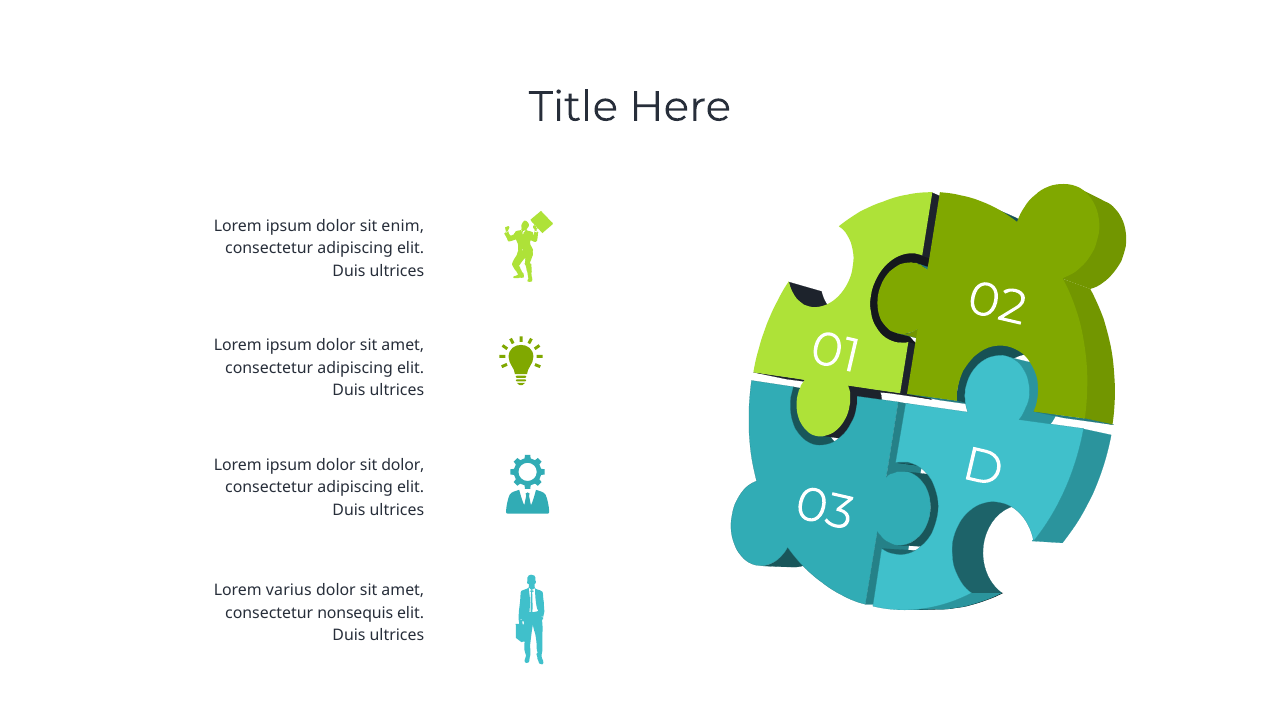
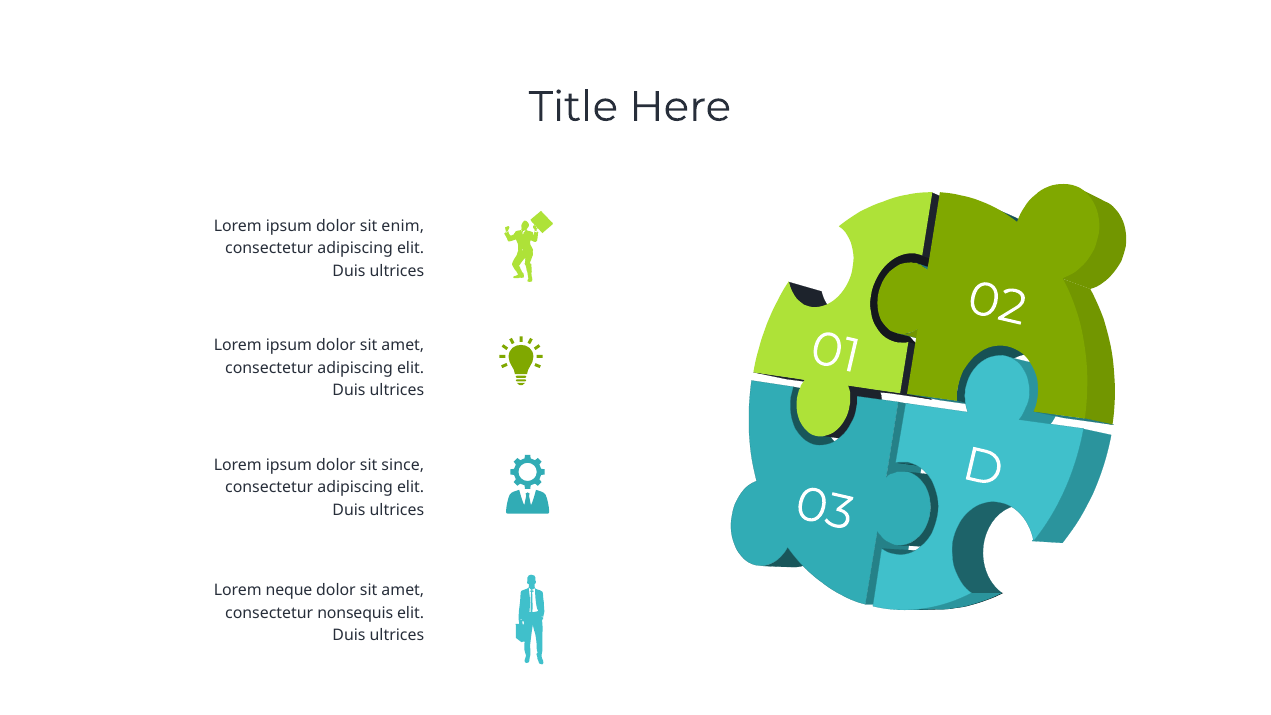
sit dolor: dolor -> since (403, 465)
varius: varius -> neque (289, 590)
